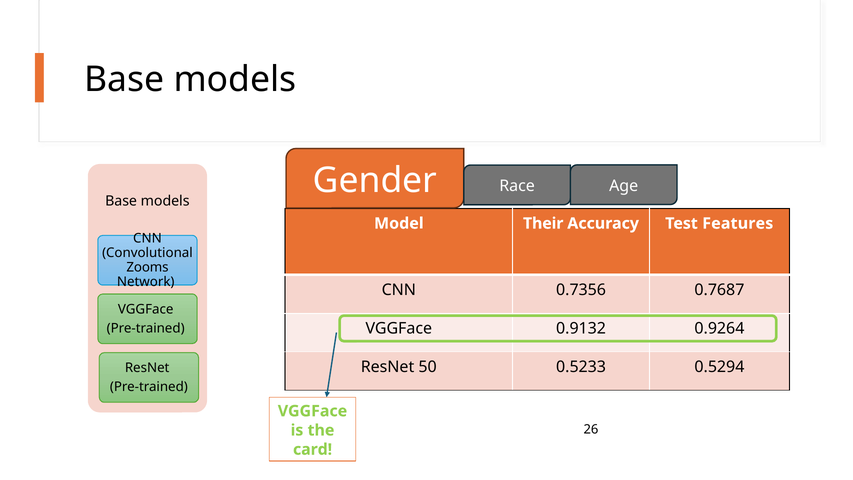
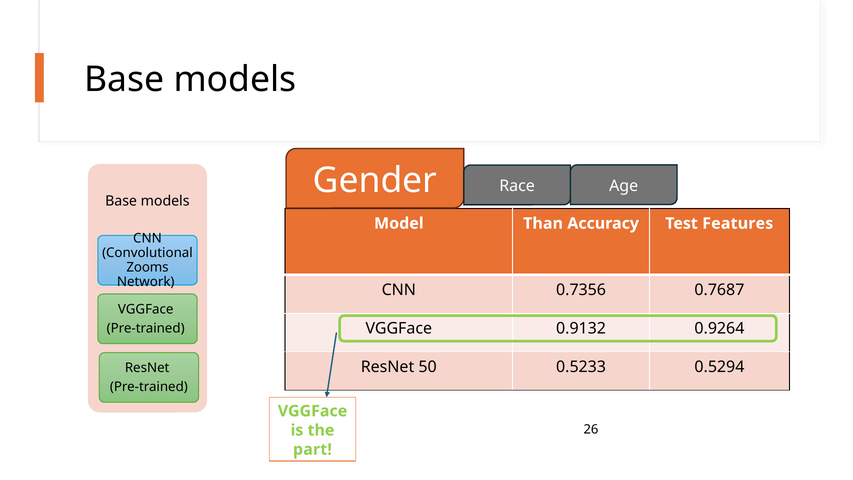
Their: Their -> Than (543, 223)
card: card -> part (312, 449)
